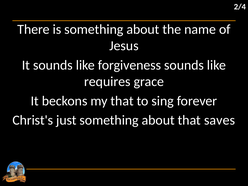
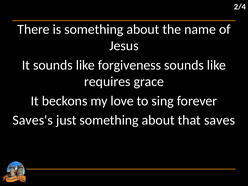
my that: that -> love (122, 101)
Christ's: Christ's -> Saves's (33, 120)
